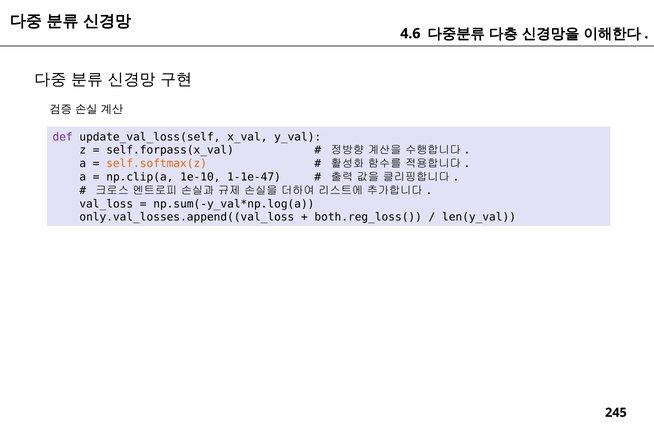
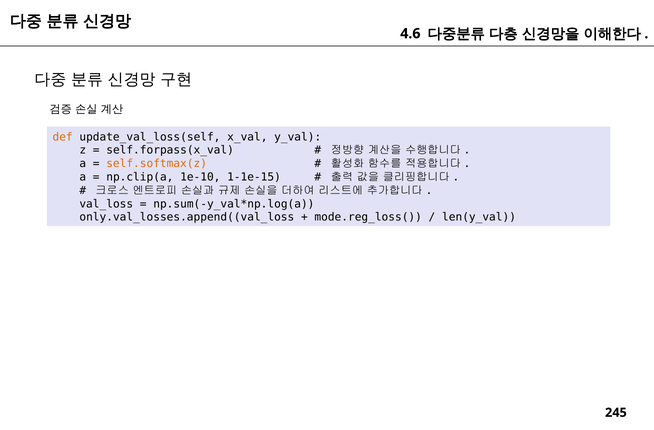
def colour: purple -> orange (63, 137)
1-1e-47: 1-1e-47 -> 1-1e-15 (254, 177)
both.reg_loss(: both.reg_loss( -> mode.reg_loss( (368, 217)
